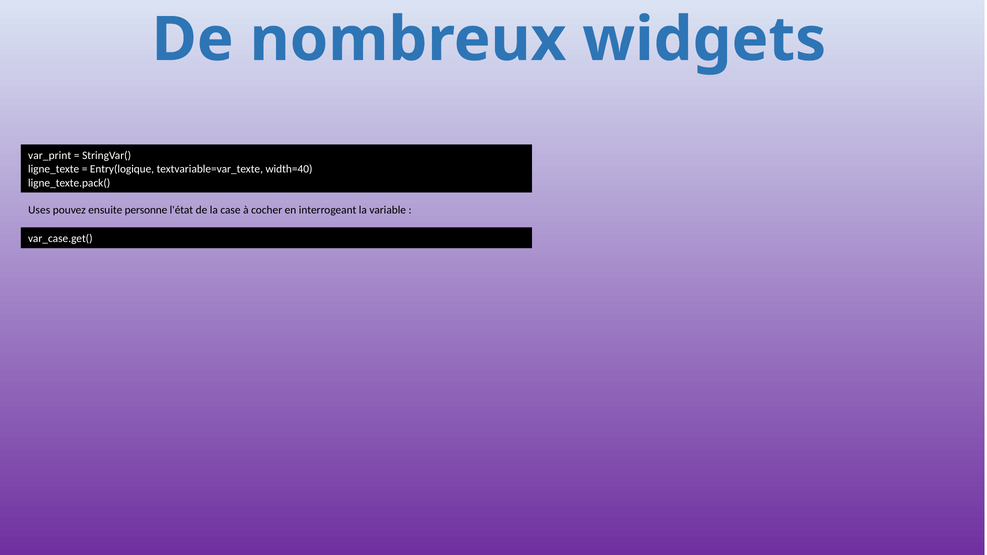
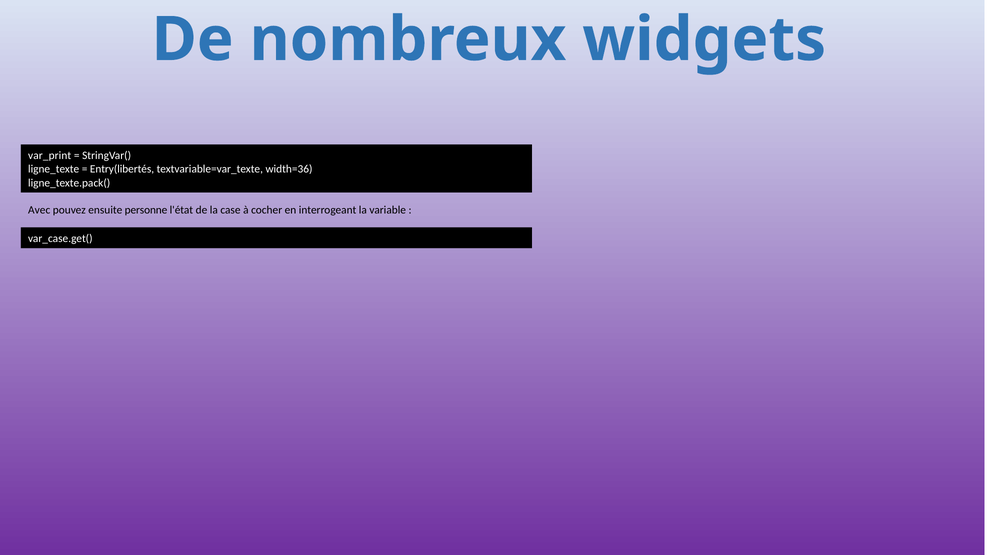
Entry(logique: Entry(logique -> Entry(libertés (122, 169)
width=40: width=40 -> width=36 (289, 169)
Uses: Uses -> Avec (39, 210)
